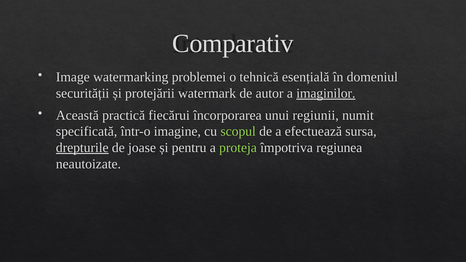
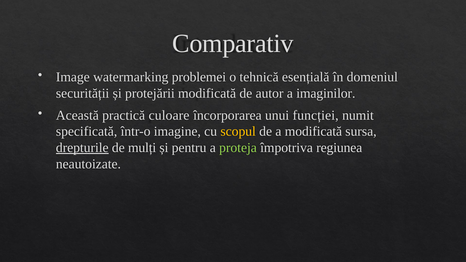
protejării watermark: watermark -> modificată (207, 93)
imaginilor underline: present -> none (326, 93)
fiecărui: fiecărui -> culoare (169, 115)
regiunii: regiunii -> funcției (316, 115)
scopul colour: light green -> yellow (238, 132)
a efectuează: efectuează -> modificată (313, 132)
joase: joase -> mulți (142, 148)
